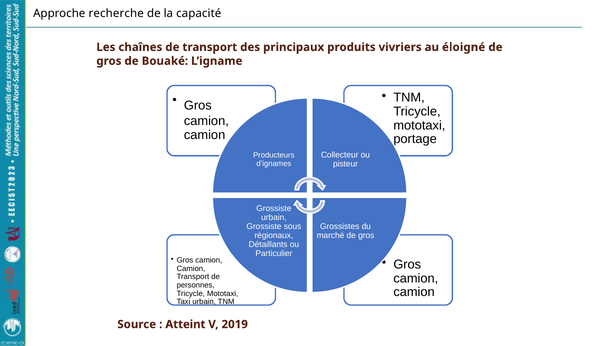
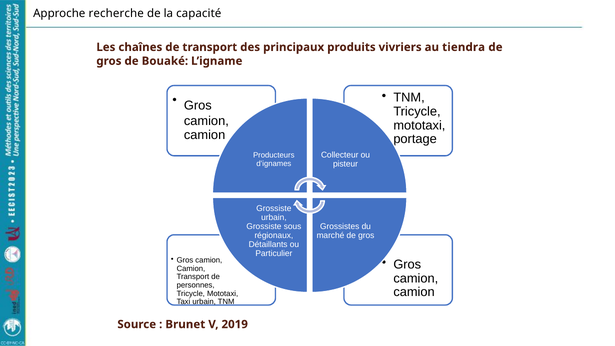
éloigné: éloigné -> tiendra (464, 47)
Atteint: Atteint -> Brunet (185, 324)
